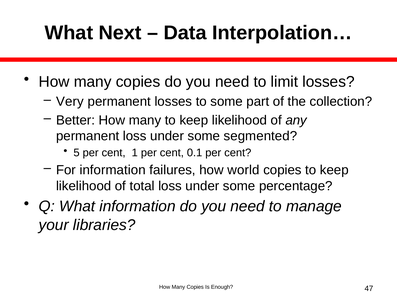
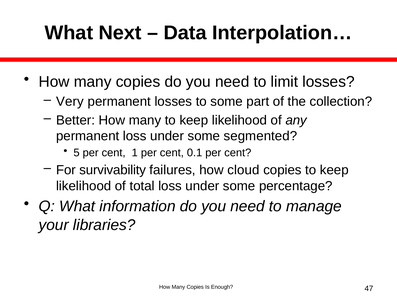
For information: information -> survivability (113, 170)
world: world -> cloud (243, 170)
